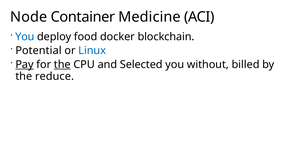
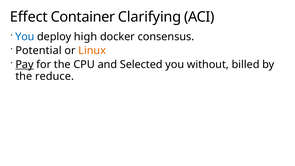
Node: Node -> Effect (29, 17)
Medicine: Medicine -> Clarifying (150, 17)
food: food -> high (86, 37)
blockchain: blockchain -> consensus (166, 37)
Linux colour: blue -> orange (92, 51)
the underline: present -> none (62, 64)
